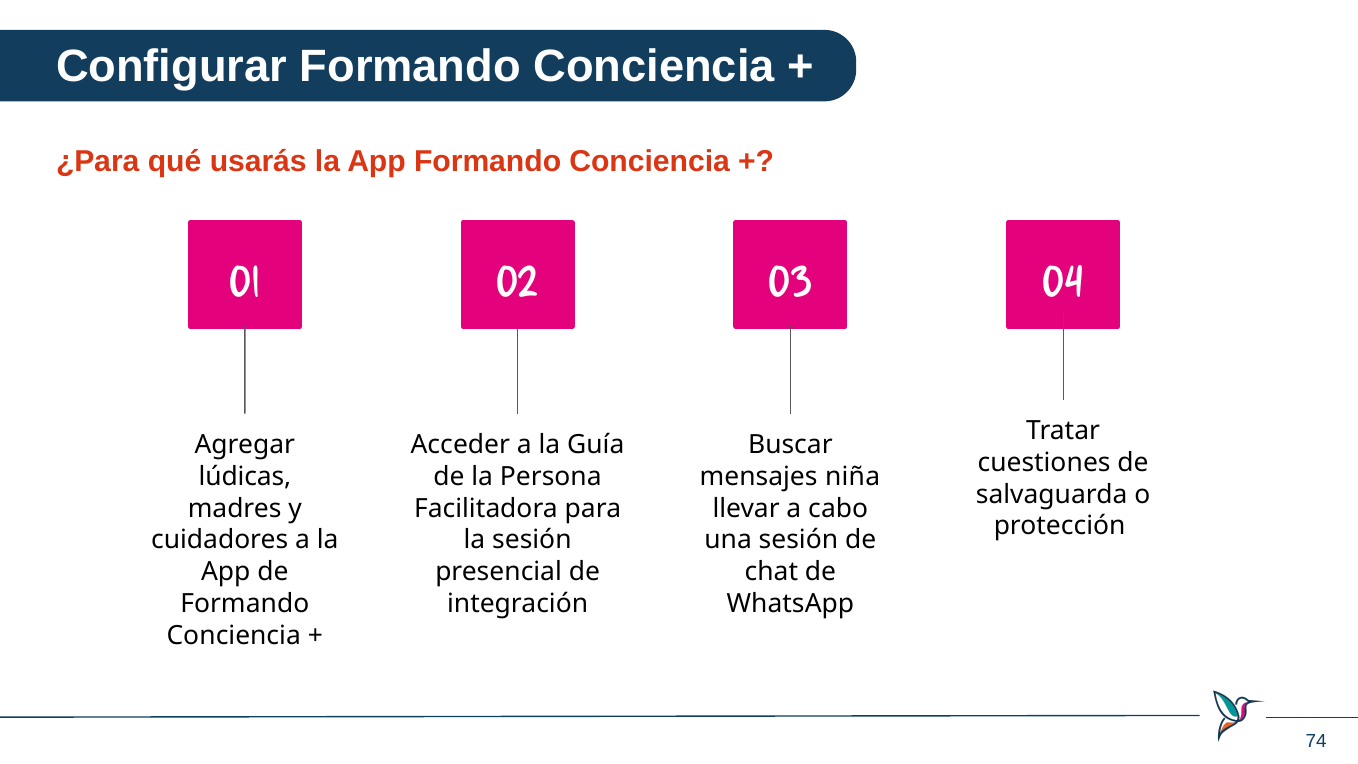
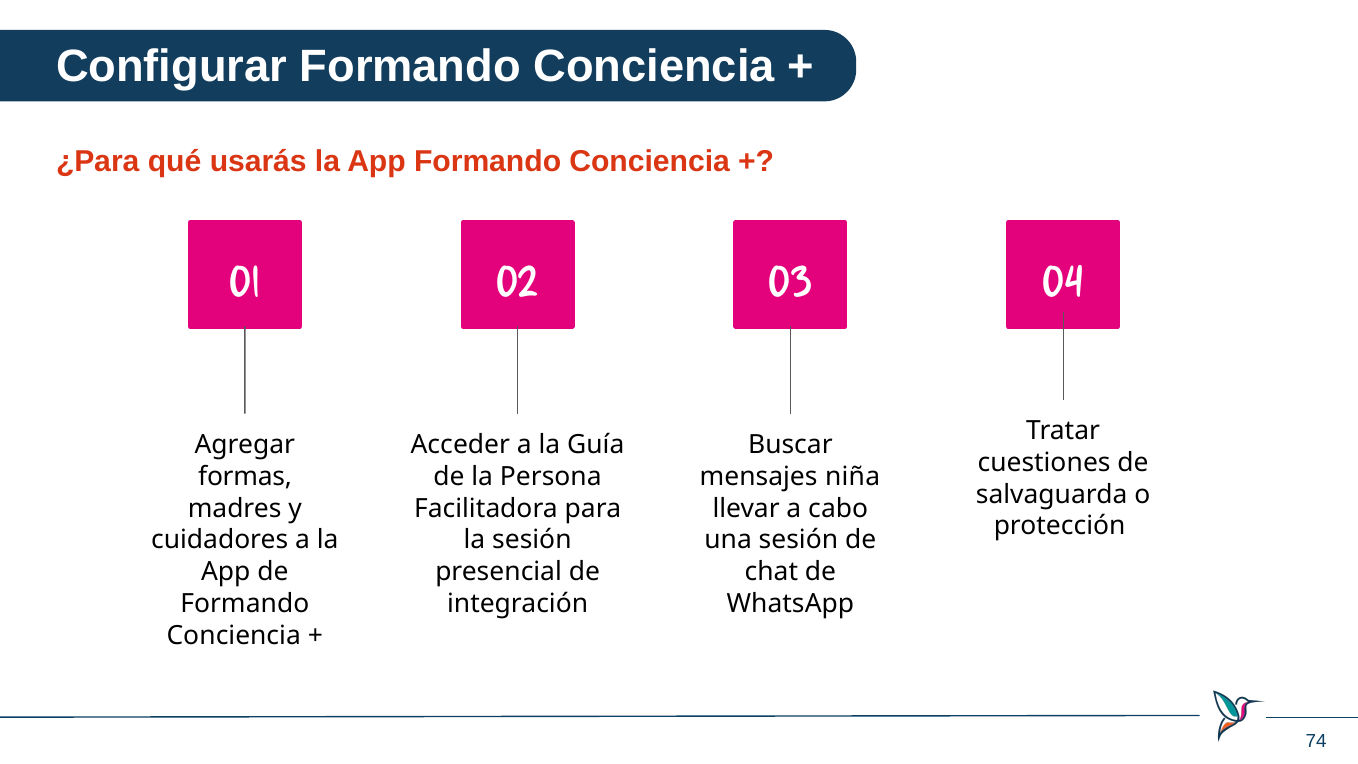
lúdicas: lúdicas -> formas (245, 477)
